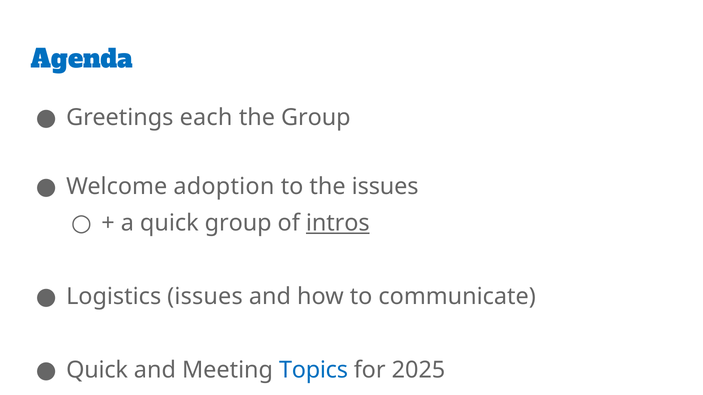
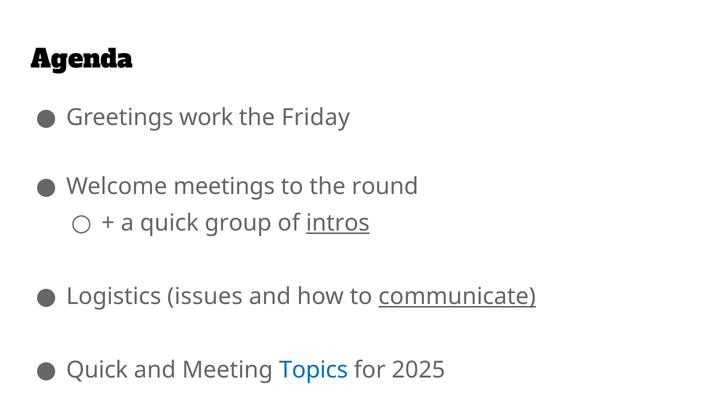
Agenda colour: blue -> black (82, 59)
each: each -> work (206, 118)
the Group: Group -> Friday (316, 118)
adoption: adoption -> meetings (224, 187)
the issues: issues -> round (385, 187)
communicate underline: none -> present (457, 297)
